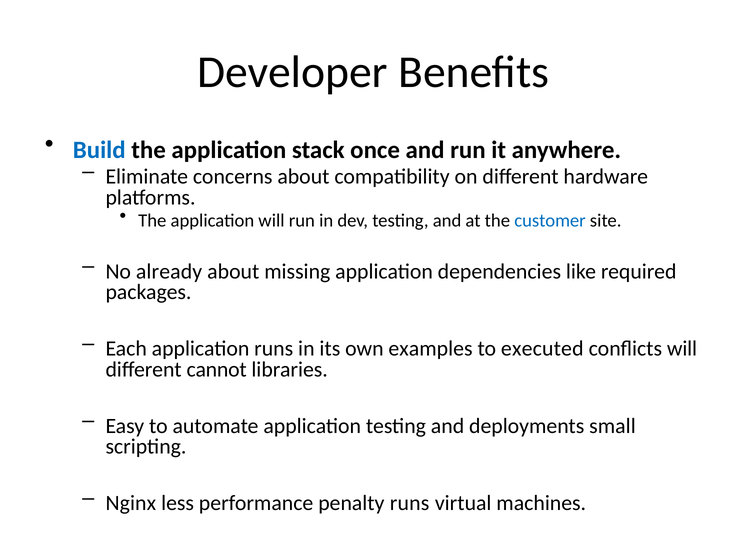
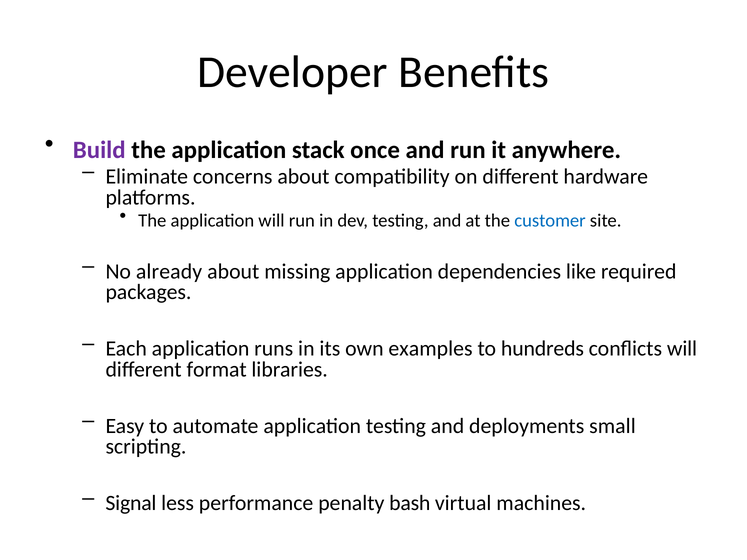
Build colour: blue -> purple (99, 150)
executed: executed -> hundreds (542, 349)
cannot: cannot -> format (217, 370)
Nginx: Nginx -> Signal (131, 503)
penalty runs: runs -> bash (410, 503)
